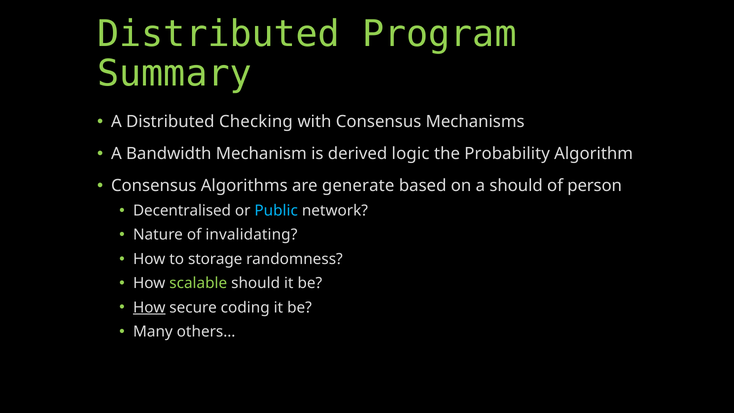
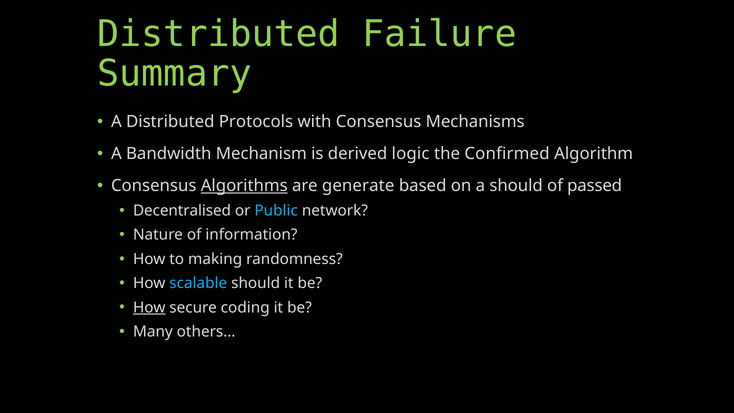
Program: Program -> Failure (439, 34)
Checking: Checking -> Protocols (256, 122)
Probability: Probability -> Confirmed (507, 154)
Algorithms underline: none -> present (244, 186)
person: person -> passed (595, 186)
invalidating: invalidating -> information (251, 235)
storage: storage -> making (215, 259)
scalable colour: light green -> light blue (198, 283)
